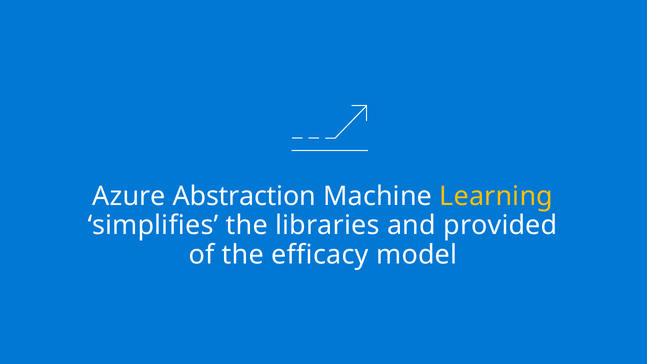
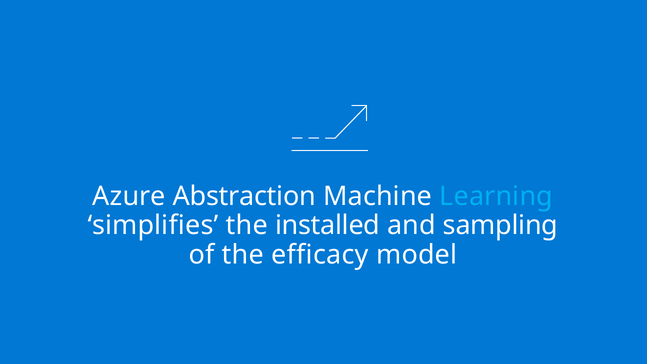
Learning colour: yellow -> light blue (496, 196)
libraries: libraries -> installed (328, 225)
provided: provided -> sampling (501, 225)
